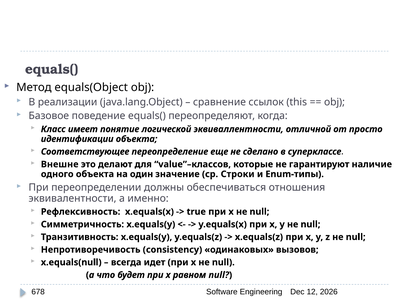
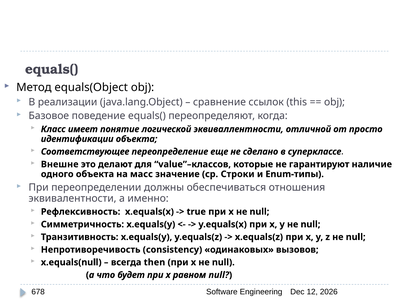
один: один -> масс (141, 174)
идет: идет -> then (154, 262)
